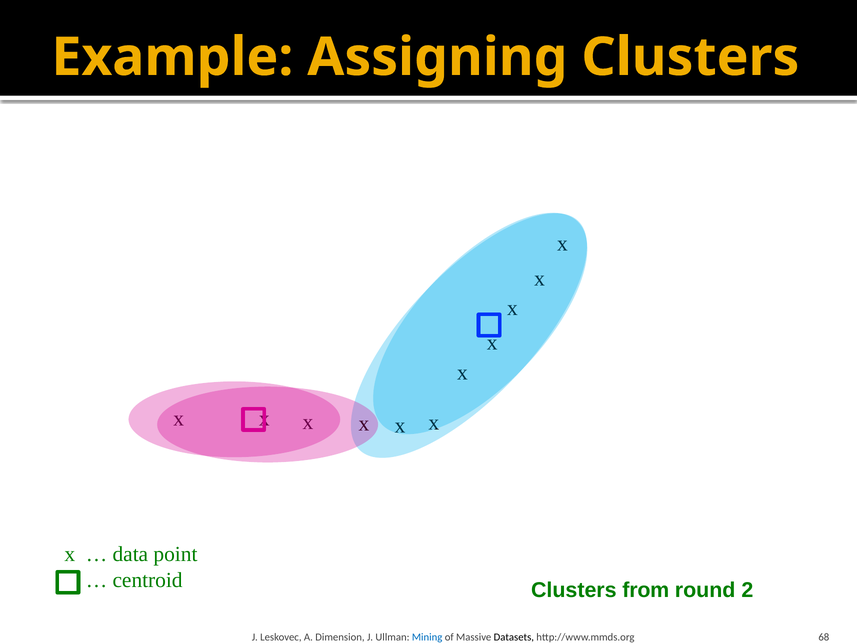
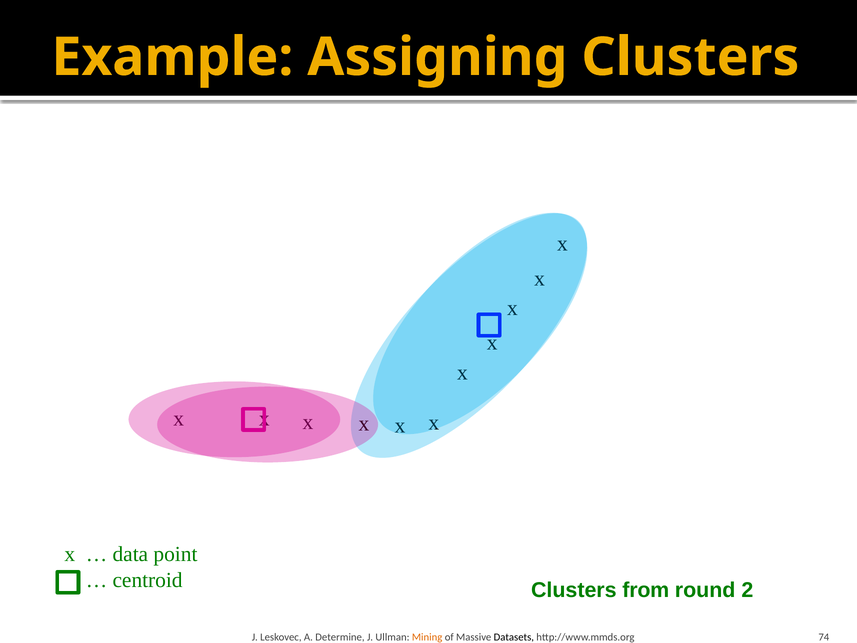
Dimension: Dimension -> Determine (340, 637)
Mining colour: blue -> orange (427, 637)
68: 68 -> 74 (824, 637)
